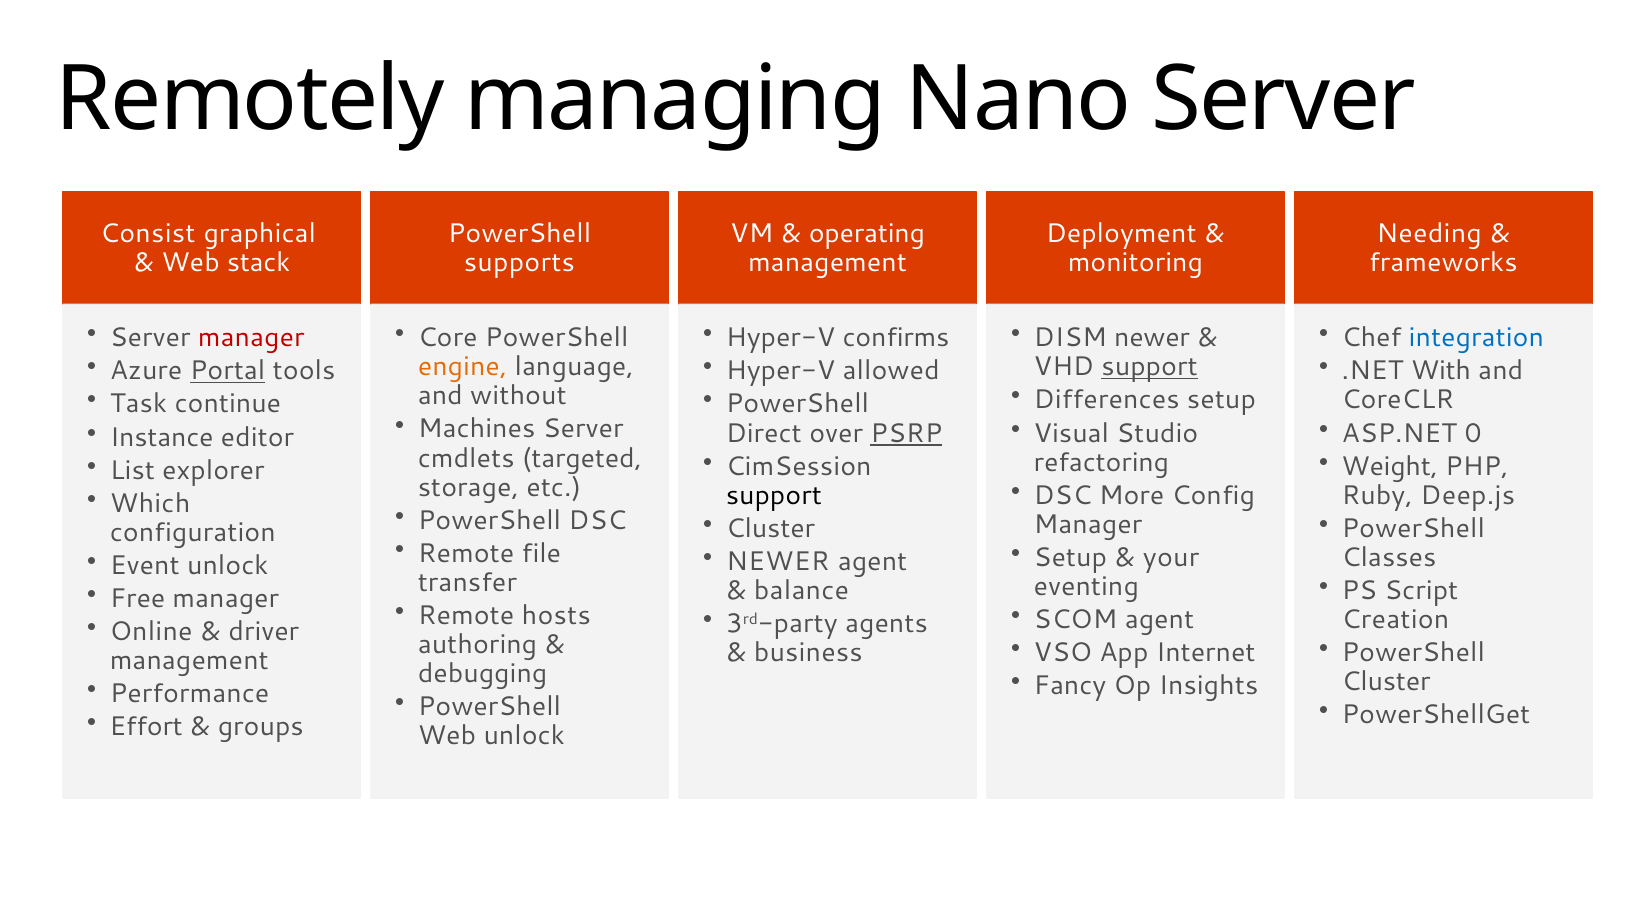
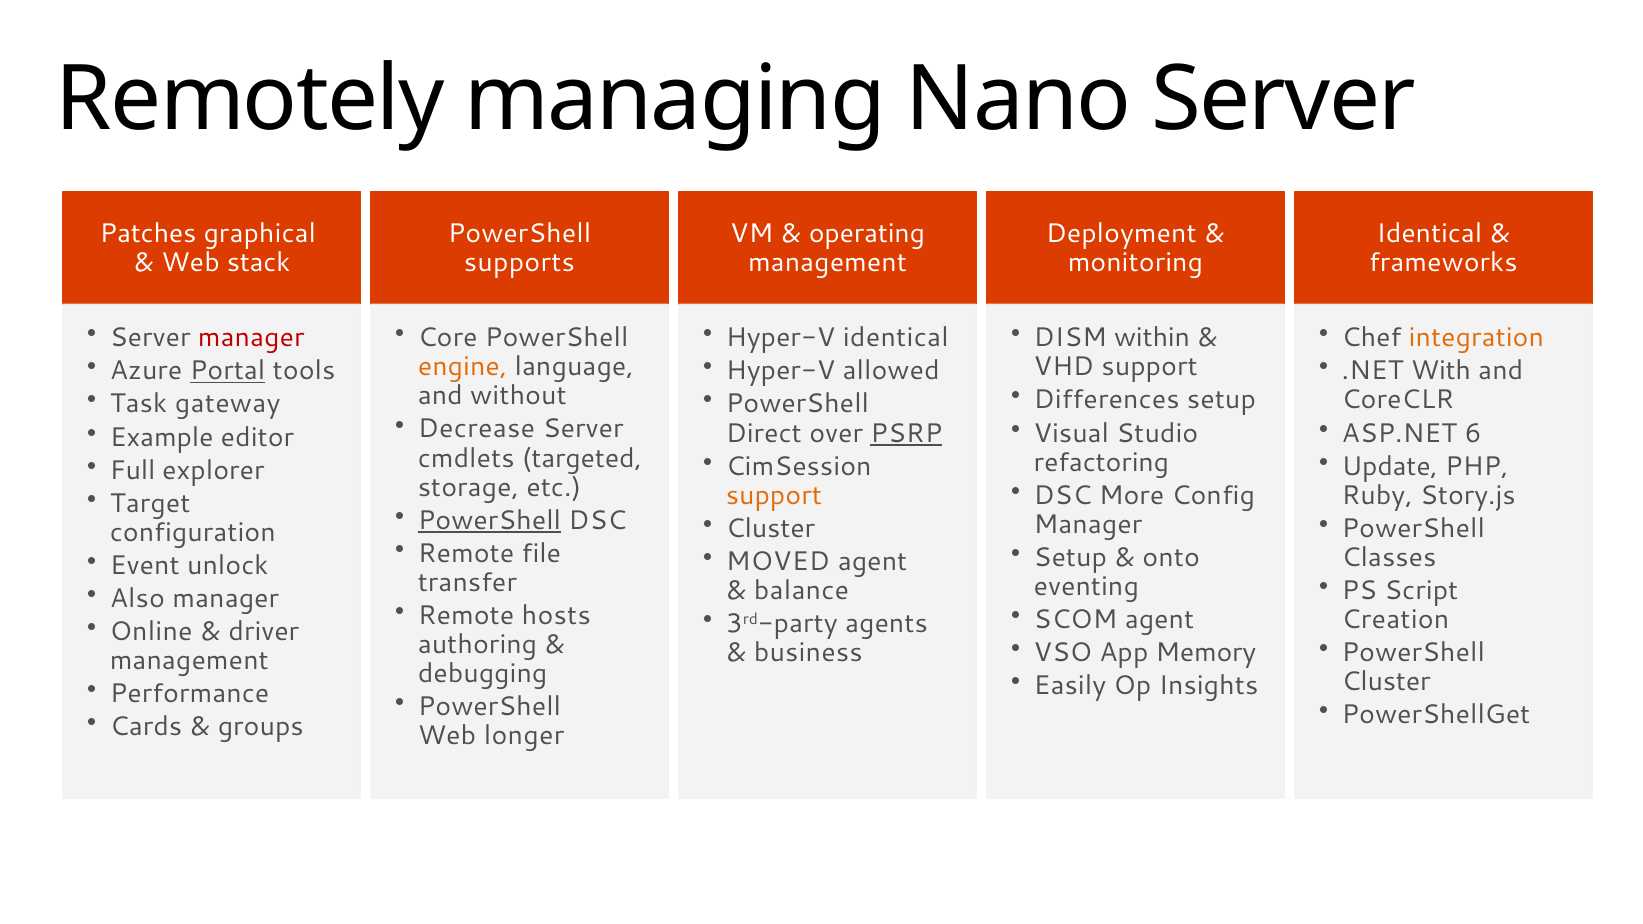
Consist: Consist -> Patches (148, 233)
Needing: Needing -> Identical (1429, 233)
Hyper-V confirms: confirms -> identical (896, 338)
DISM newer: newer -> within (1152, 338)
integration colour: blue -> orange (1476, 338)
support underline: present -> none (1150, 367)
continue: continue -> gateway (228, 404)
Machines: Machines -> Decrease (477, 429)
0: 0 -> 6 (1473, 433)
Instance: Instance -> Example (162, 437)
Weight: Weight -> Update (1390, 466)
List: List -> Full (133, 470)
support colour: black -> orange (774, 495)
Deep.js: Deep.js -> Story.js (1468, 495)
Which: Which -> Target (150, 503)
PowerShell underline: none -> present (489, 520)
your: your -> onto (1171, 558)
NEWER: NEWER -> MOVED (778, 562)
Free: Free -> Also (137, 599)
Internet: Internet -> Memory (1206, 653)
Fancy: Fancy -> Easily (1070, 686)
Effort: Effort -> Cards (146, 727)
Web unlock: unlock -> longer (524, 736)
